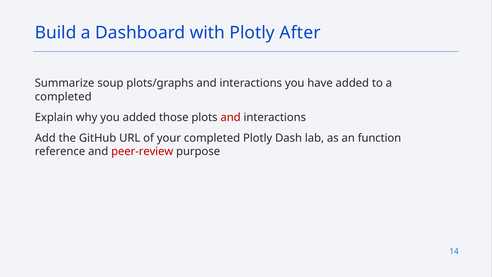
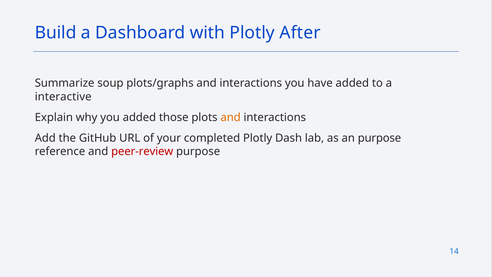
completed: completed -> interactive (63, 97)
and colour: red -> orange (231, 117)
an function: function -> purpose (379, 138)
